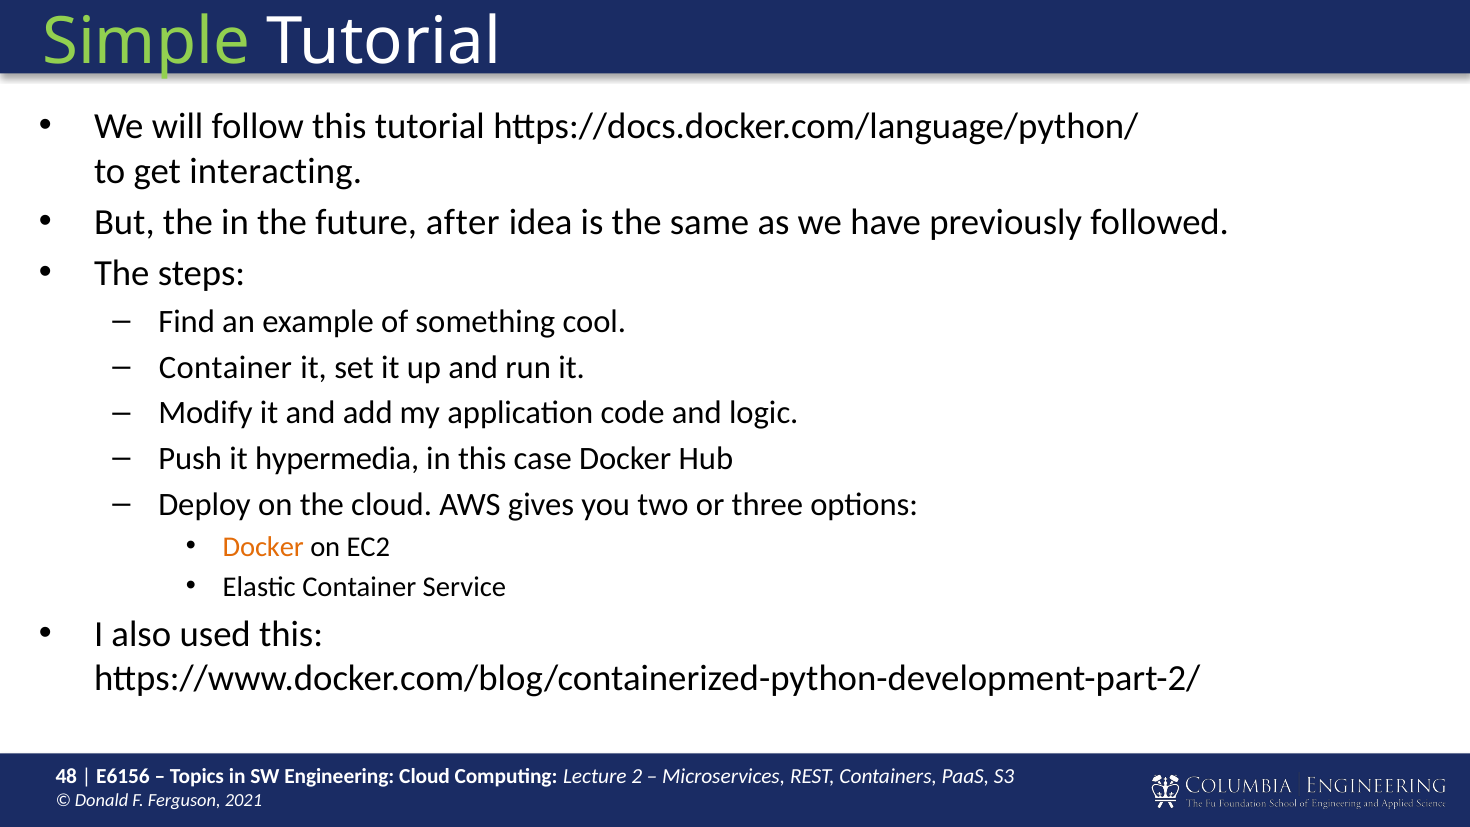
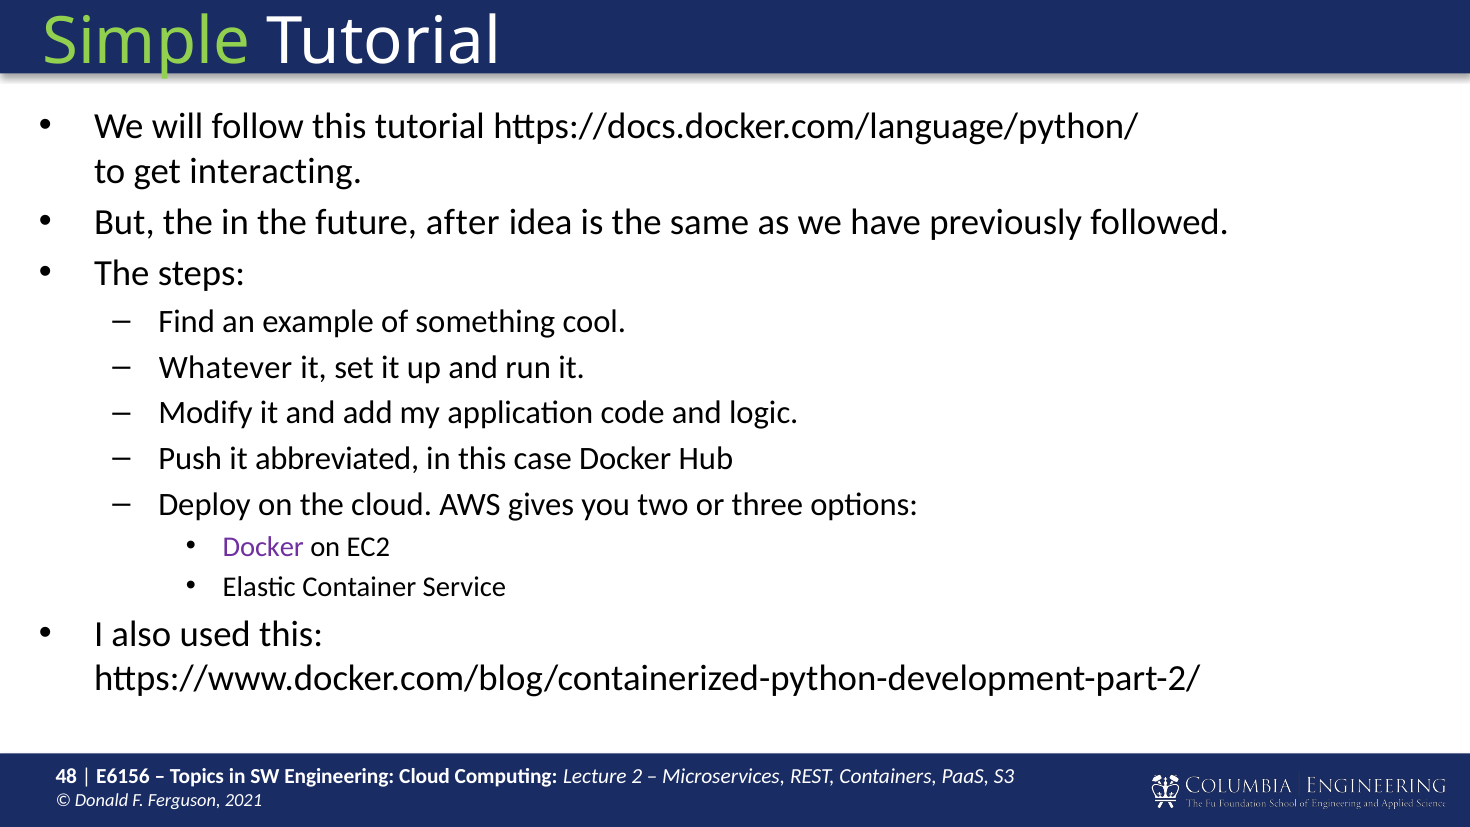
Container: Container -> Whatever (226, 367)
hypermedia: hypermedia -> abbreviated (337, 459)
Docker colour: orange -> purple (263, 547)
